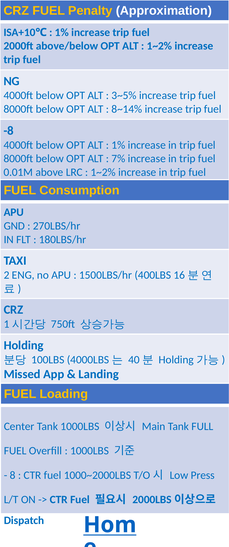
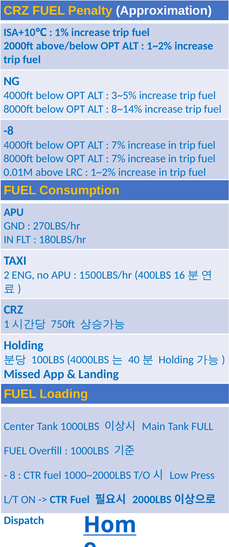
1%: 1% -> 7% (118, 145)
